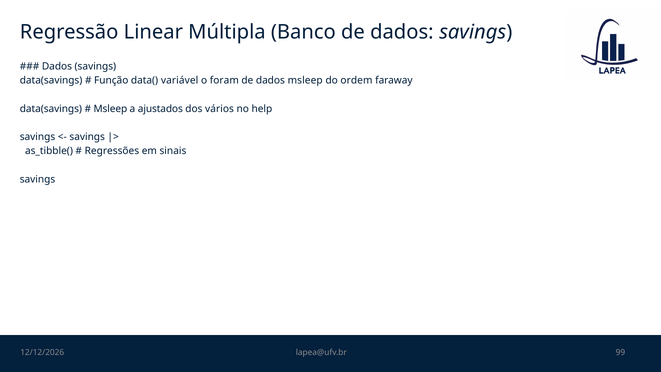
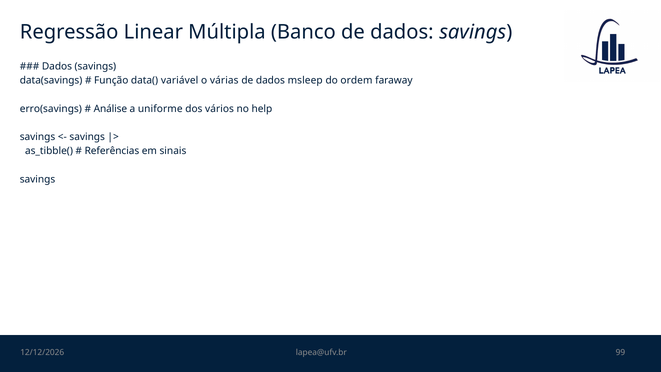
foram: foram -> várias (224, 80)
data(savings: data(savings -> erro(savings (51, 109)
Msleep: Msleep -> Análise (110, 109)
ajustados: ajustados -> uniforme (160, 109)
Regressões: Regressões -> Referências (112, 151)
